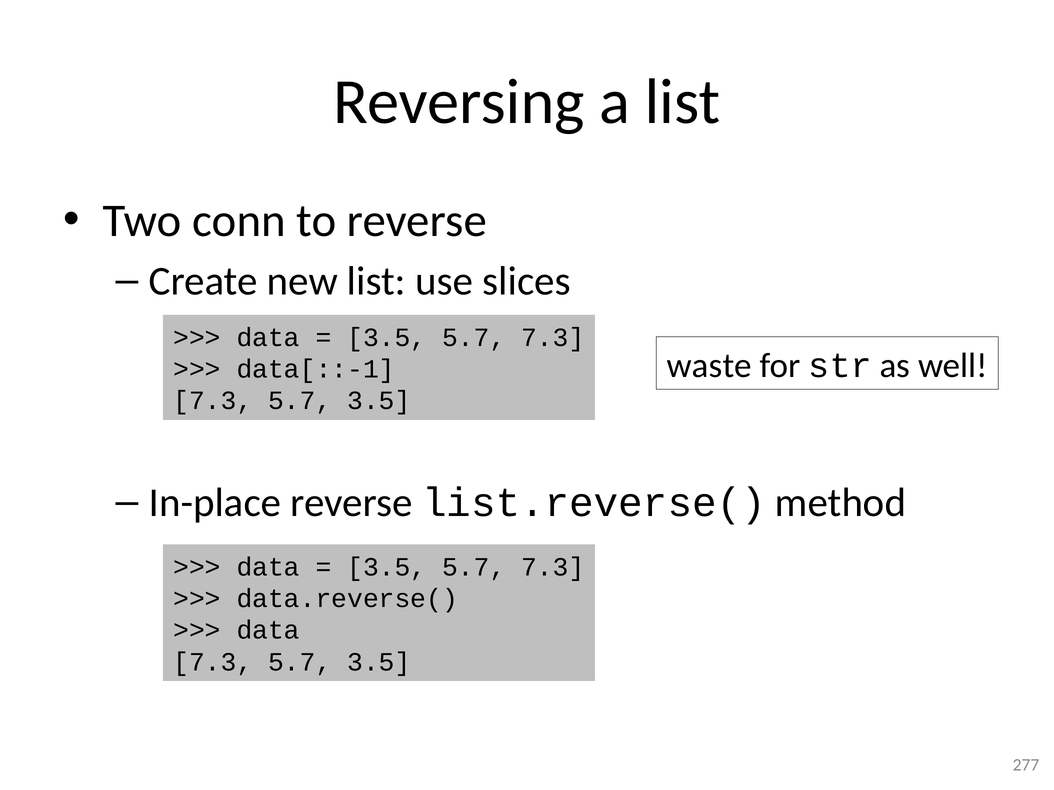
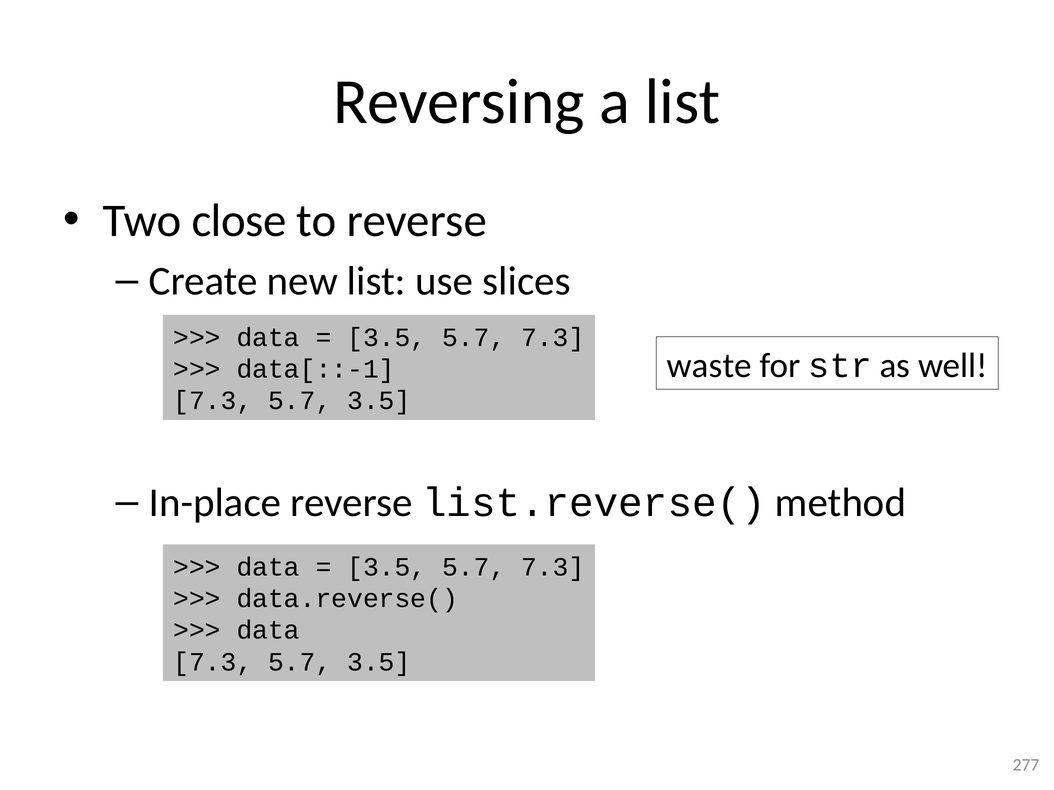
conn: conn -> close (239, 221)
